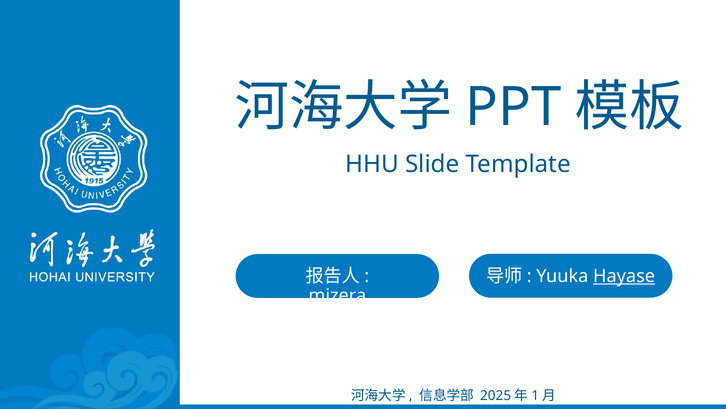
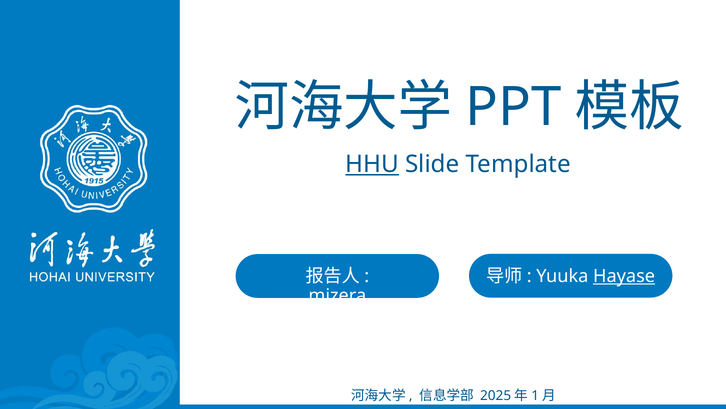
HHU underline: none -> present (372, 164)
